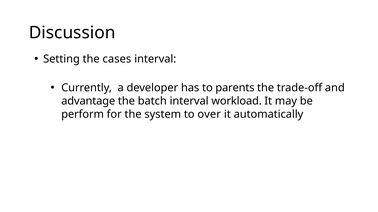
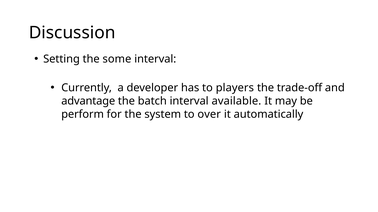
cases: cases -> some (117, 59)
parents: parents -> players (235, 88)
workload: workload -> available (236, 101)
